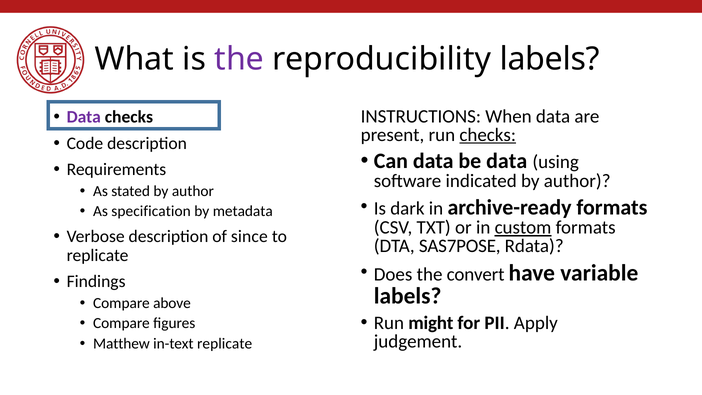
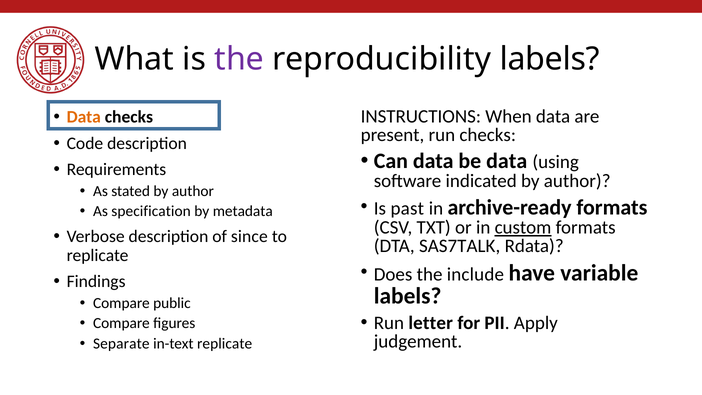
Data colour: purple -> orange (84, 117)
checks underline: present -> none (488, 135)
dark: dark -> past (407, 208)
SAS7POSE: SAS7POSE -> SAS7TALK (460, 246)
convert: convert -> include (475, 274)
above: above -> public (172, 303)
might: might -> letter (431, 323)
Matthew: Matthew -> Separate (121, 343)
